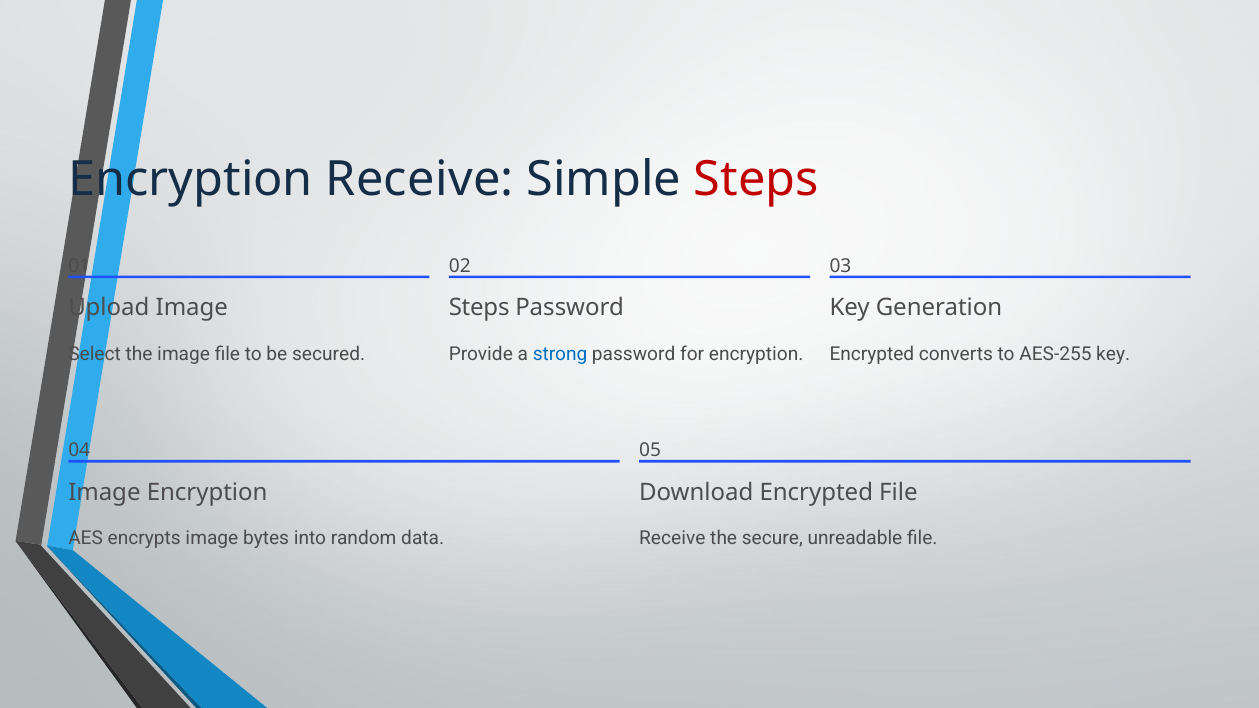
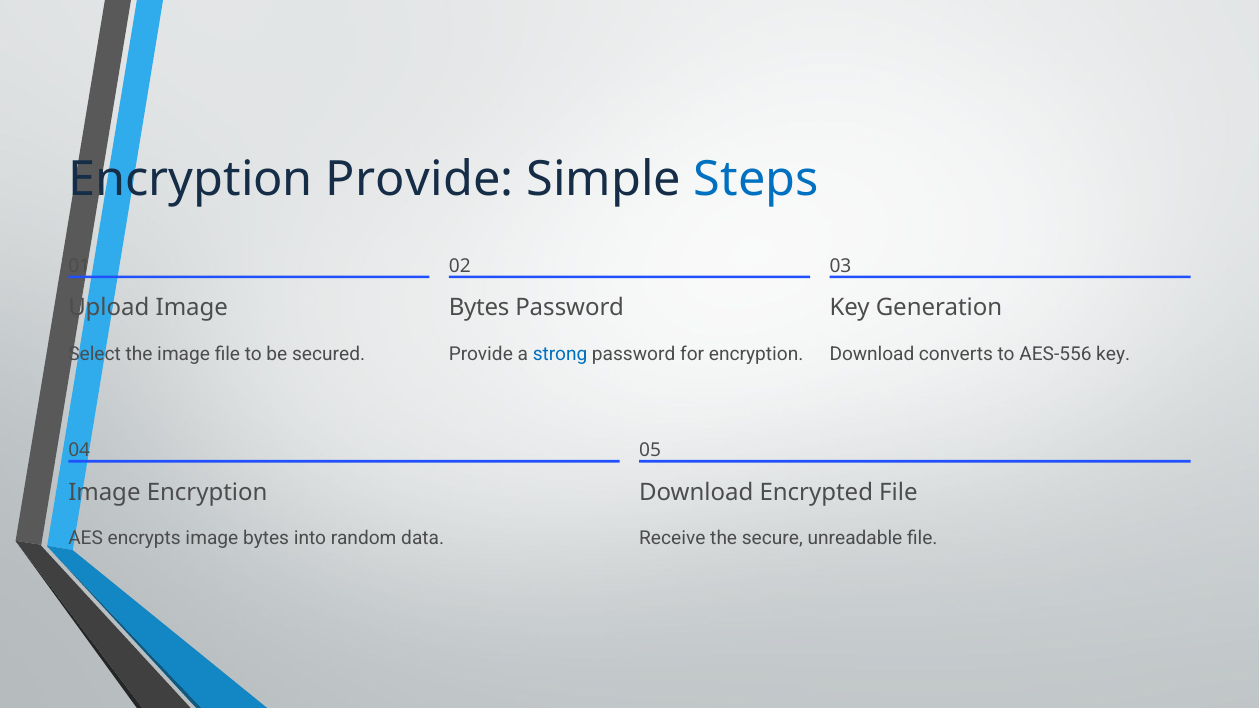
Encryption Receive: Receive -> Provide (420, 180)
Steps colour: red -> blue (756, 180)
Steps: Steps -> Bytes (479, 308)
Encrypted: Encrypted -> Download (872, 354)
AES-255: AES-255 -> AES-556 (1055, 354)
